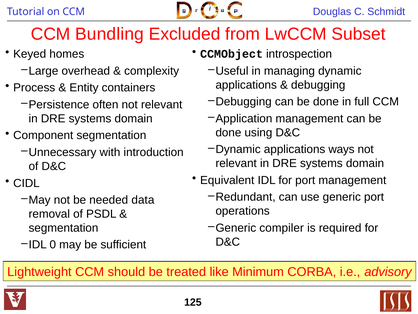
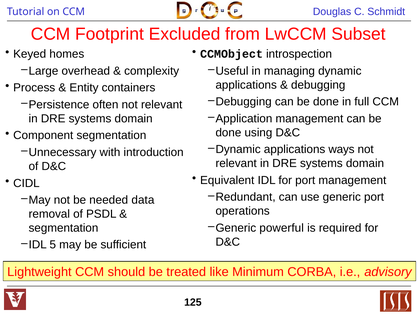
Bundling: Bundling -> Footprint (110, 34)
compiler: compiler -> powerful (282, 228)
0: 0 -> 5 (53, 244)
